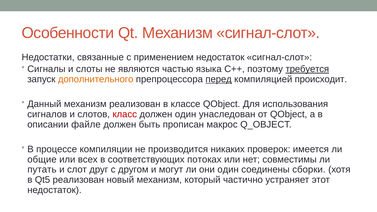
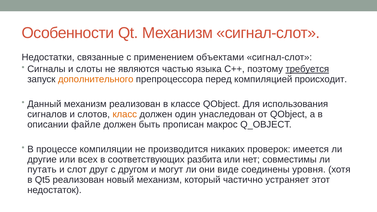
применением недостаток: недостаток -> объектами (220, 57)
перед underline: present -> none (219, 79)
класс colour: red -> orange (125, 114)
общие: общие -> другие (42, 160)
потоках: потоках -> разбита (204, 160)
они один: один -> виде (228, 170)
сборки: сборки -> уровня (309, 170)
